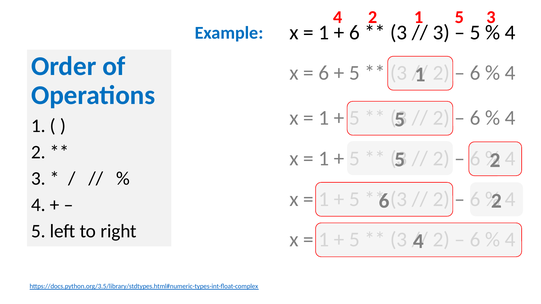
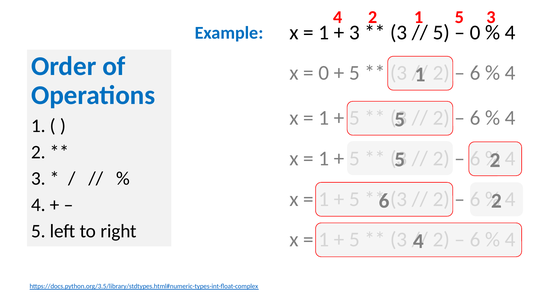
6: 6 -> 3 (354, 33)
3: 3 -> 5 (441, 33)
5: 5 -> 0 (475, 33)
6: 6 -> 0 (324, 73)
